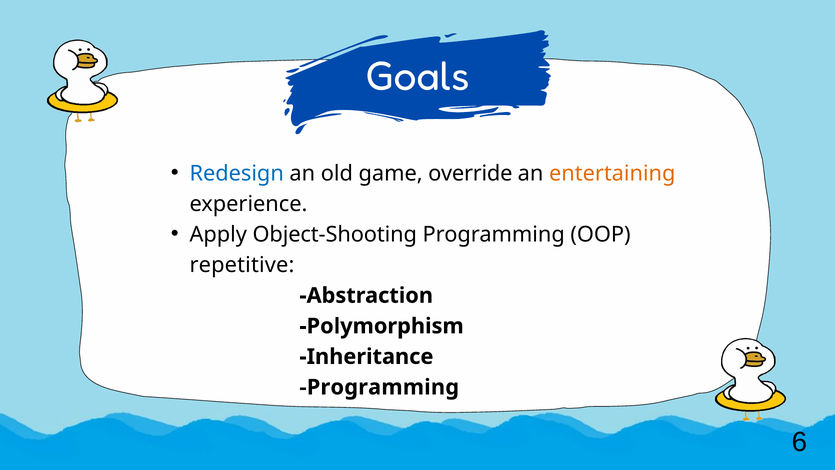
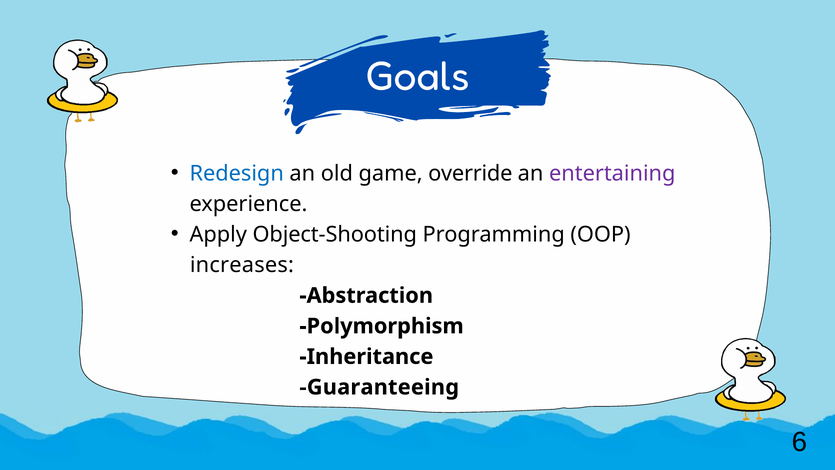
entertaining colour: orange -> purple (612, 173)
repetitive: repetitive -> increases (242, 265)
Programming: Programming -> Guaranteeing (379, 387)
